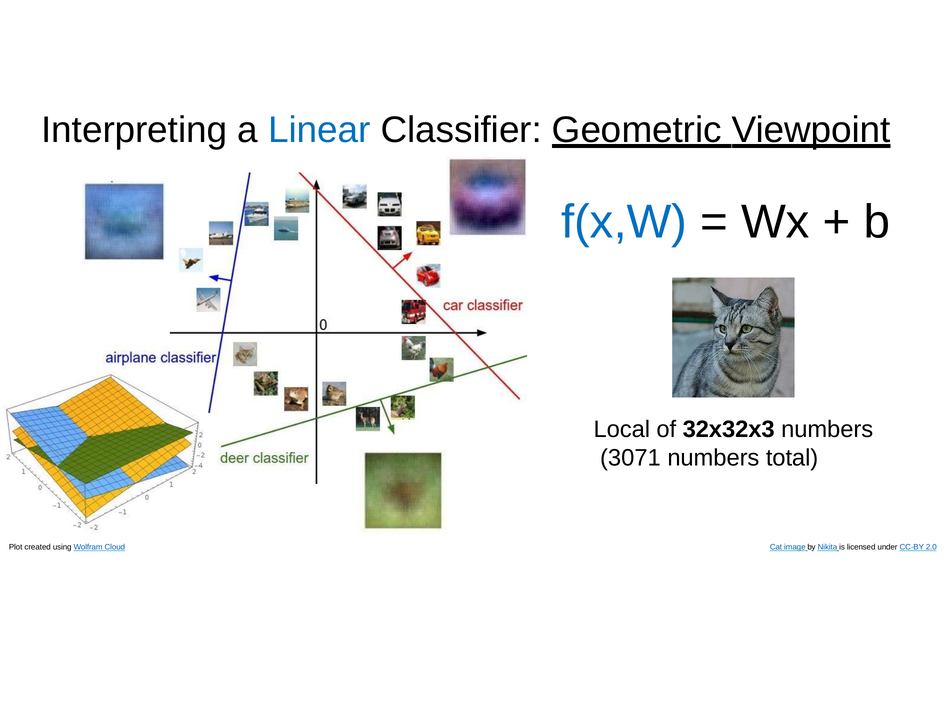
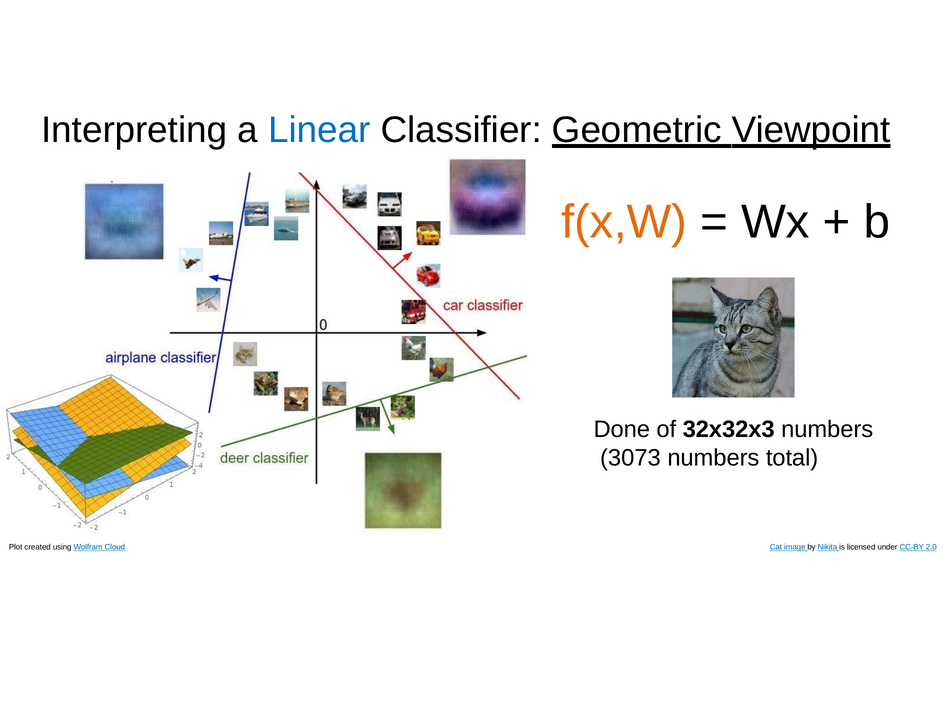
f(x,W colour: blue -> orange (624, 222)
Local: Local -> Done (622, 429)
3071: 3071 -> 3073 (630, 458)
